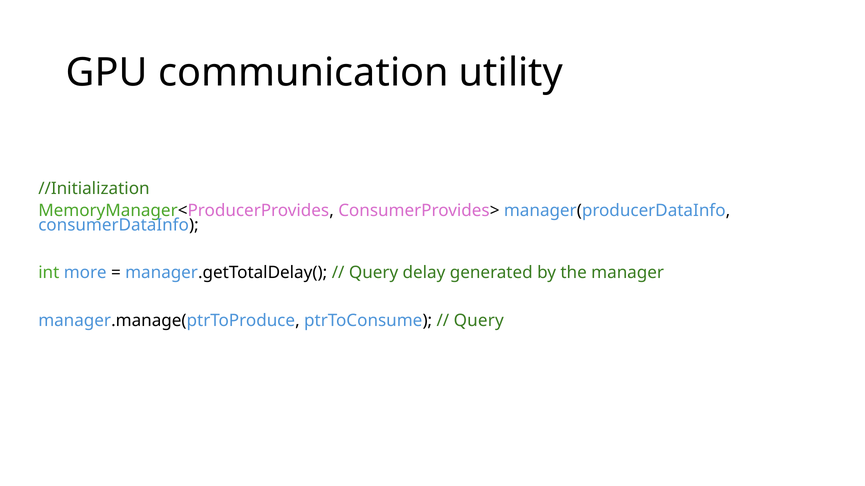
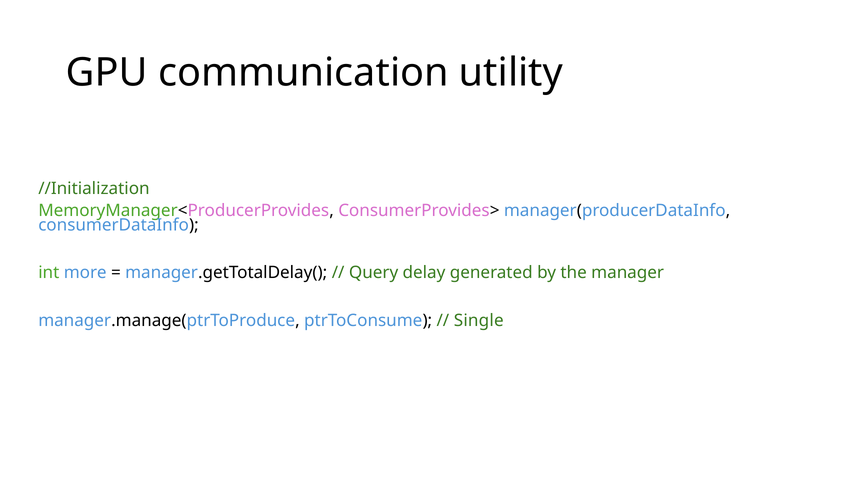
Query: Query -> Single (479, 321)
